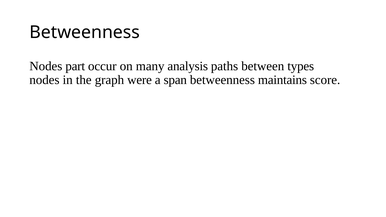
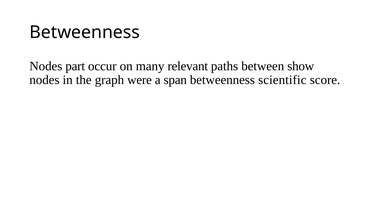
analysis: analysis -> relevant (188, 66)
types: types -> show (301, 66)
maintains: maintains -> scientific (282, 80)
